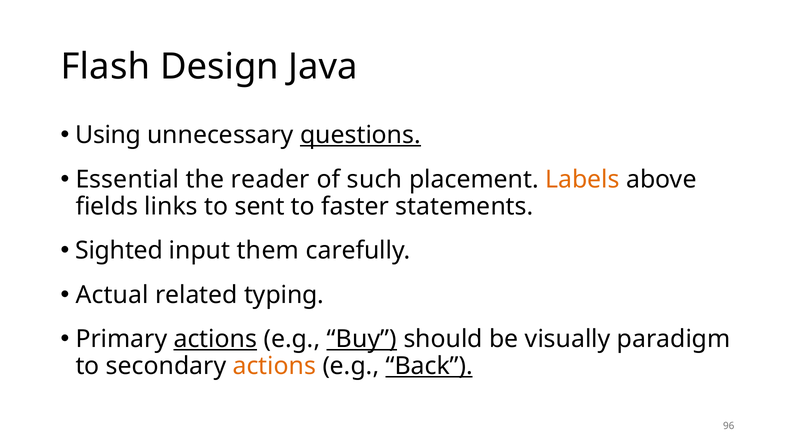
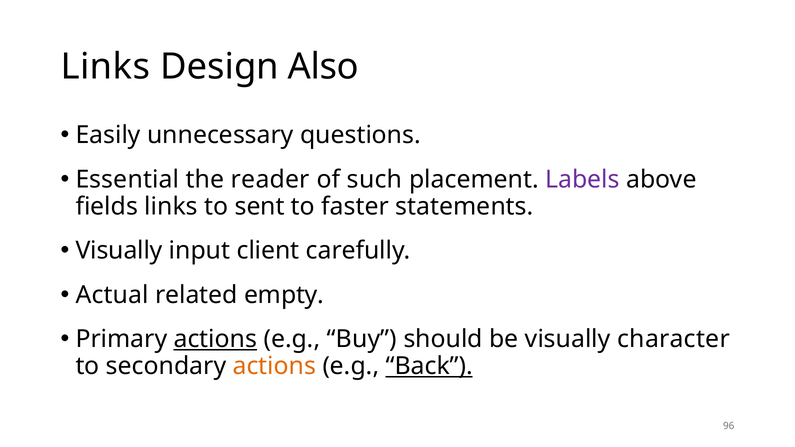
Flash: Flash -> Links (105, 67)
Java: Java -> Also (323, 67)
Using: Using -> Easily (108, 135)
questions underline: present -> none (360, 135)
Labels colour: orange -> purple (582, 180)
Sighted: Sighted -> Visually (119, 251)
them: them -> client (268, 251)
typing: typing -> empty (284, 295)
Buy underline: present -> none (362, 339)
paradigm: paradigm -> character (674, 339)
